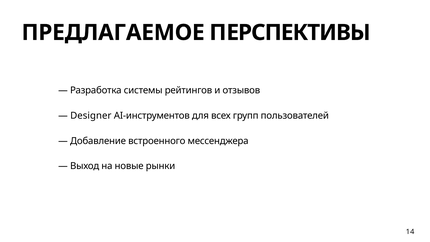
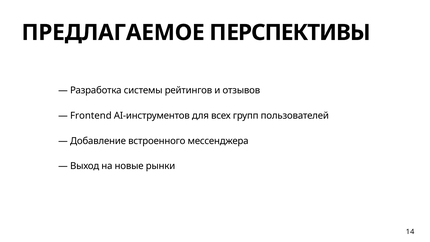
Designer: Designer -> Frontend (91, 116)
